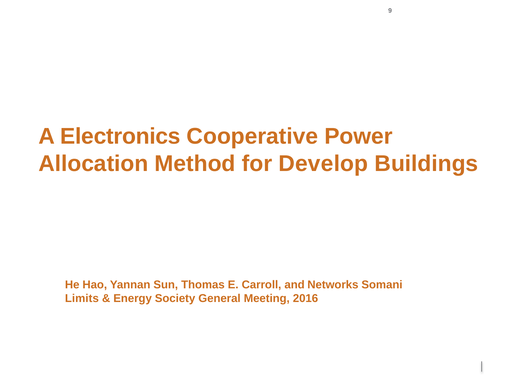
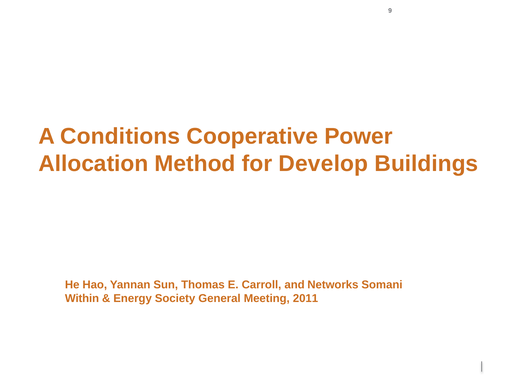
Electronics: Electronics -> Conditions (120, 136)
Limits: Limits -> Within (82, 298)
2016: 2016 -> 2011 (305, 298)
